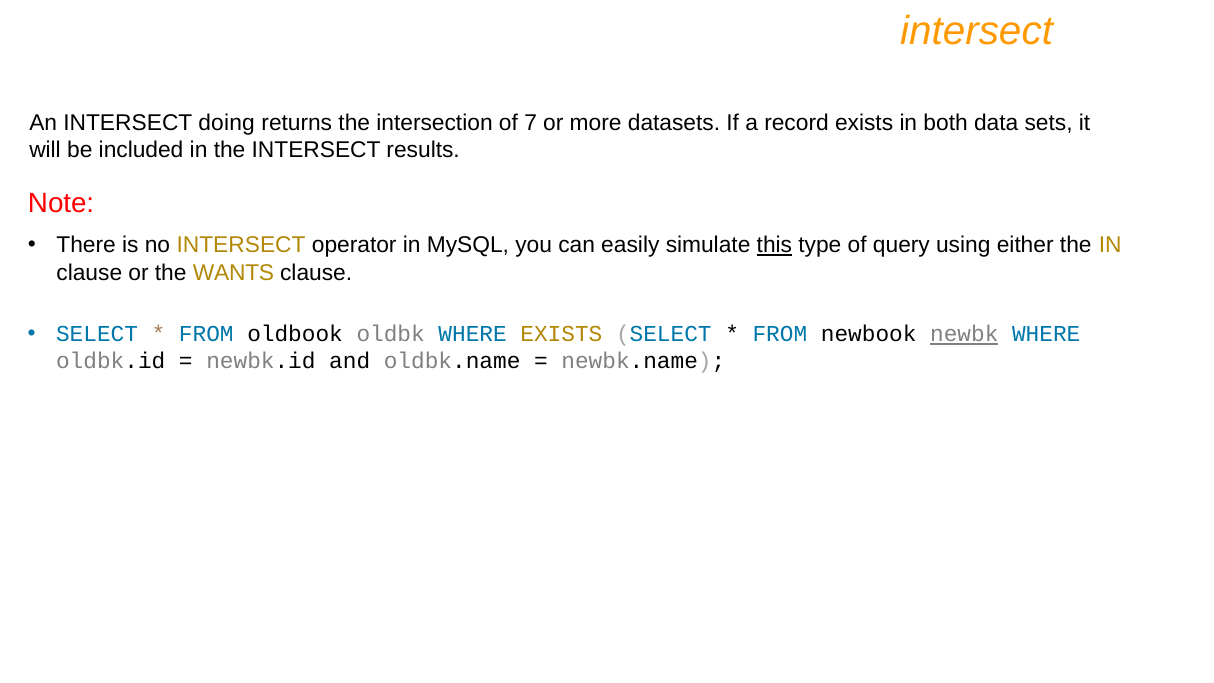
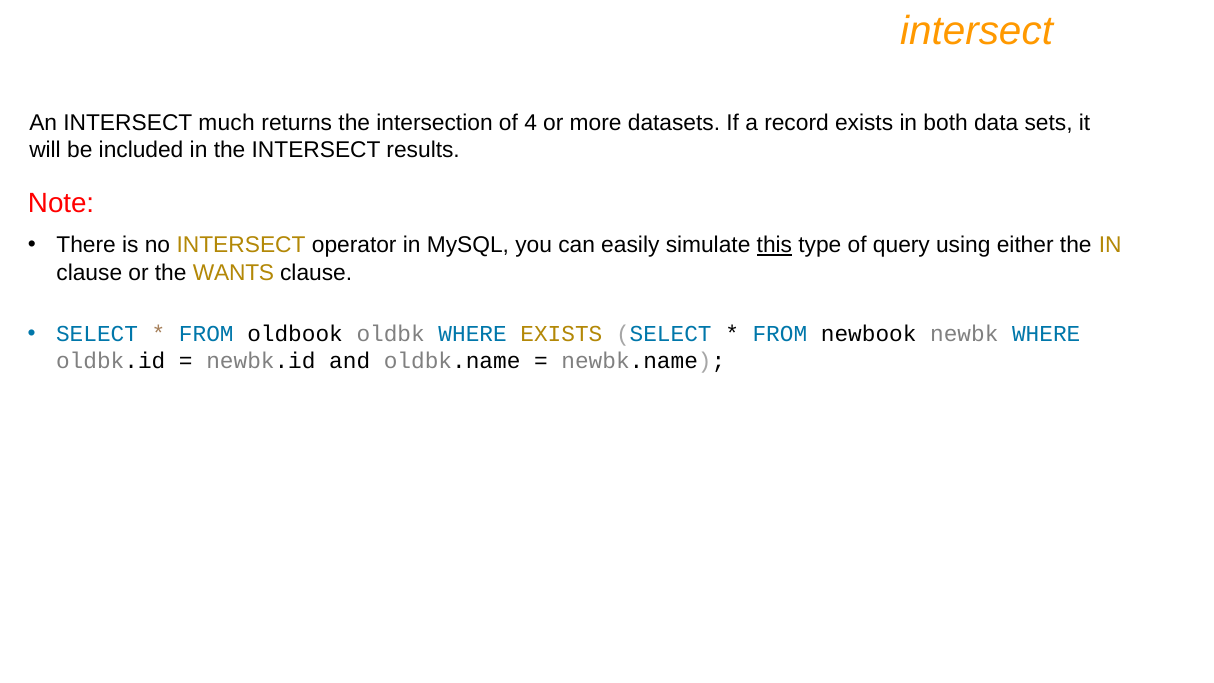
doing: doing -> much (227, 123)
7: 7 -> 4 (531, 123)
newbk underline: present -> none (964, 334)
